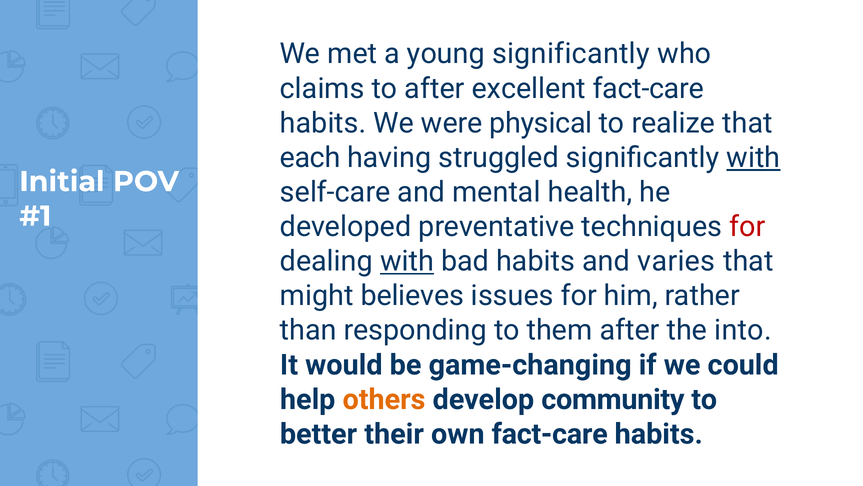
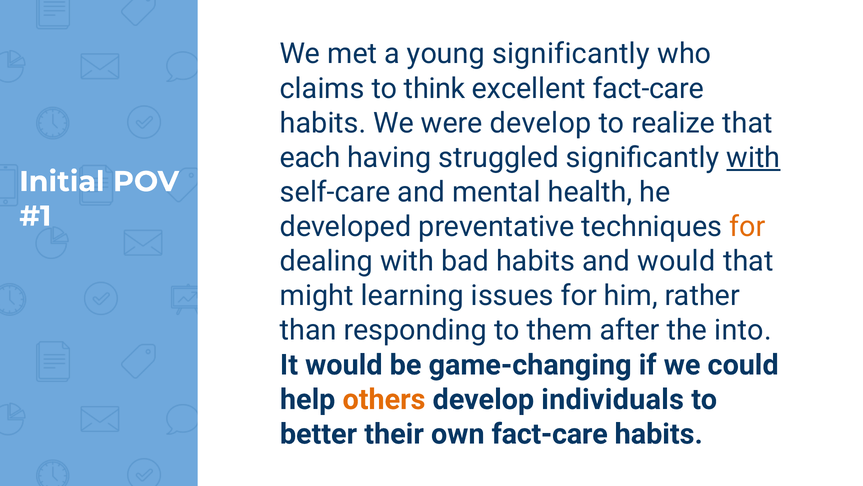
to after: after -> think (435, 88)
were physical: physical -> develop (541, 123)
for colour: red -> orange (747, 227)
with underline: present -> none (407, 261)
and varies: varies -> would (676, 261)
believes: believes -> learning (412, 296)
community: community -> individuals (613, 399)
